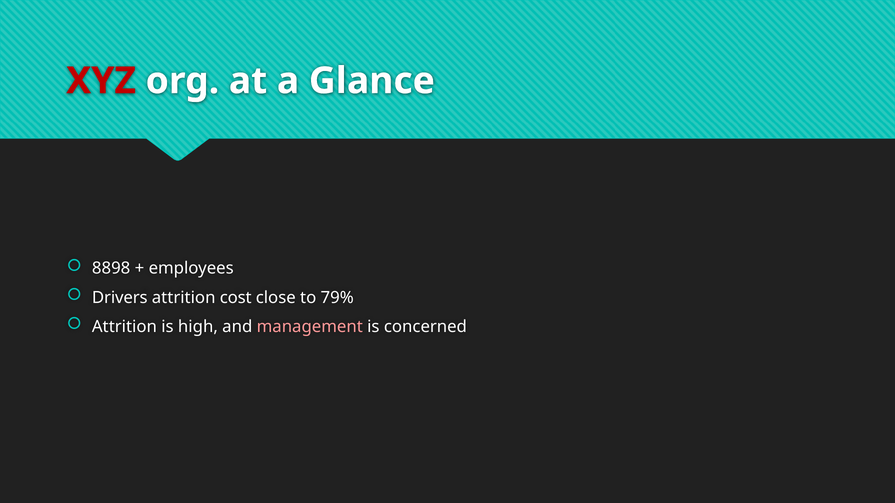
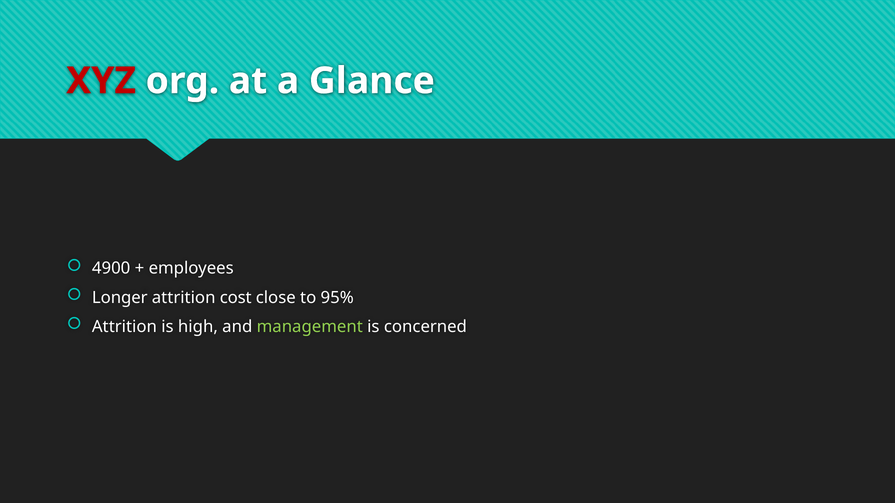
8898: 8898 -> 4900 (111, 269)
Drivers: Drivers -> Longer (120, 298)
79%: 79% -> 95% (337, 298)
management colour: pink -> light green (310, 327)
